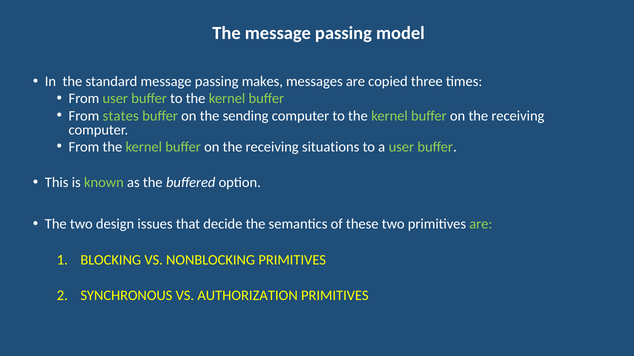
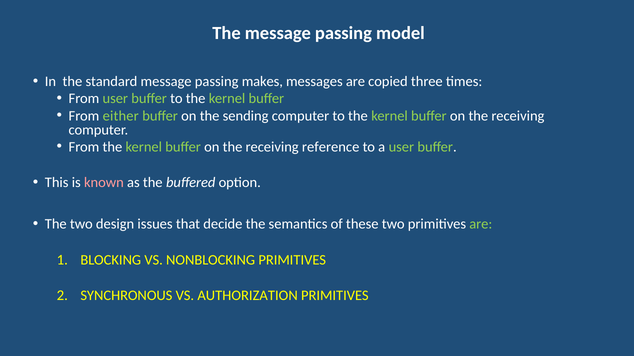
states: states -> either (121, 116)
situations: situations -> reference (331, 147)
known colour: light green -> pink (104, 183)
